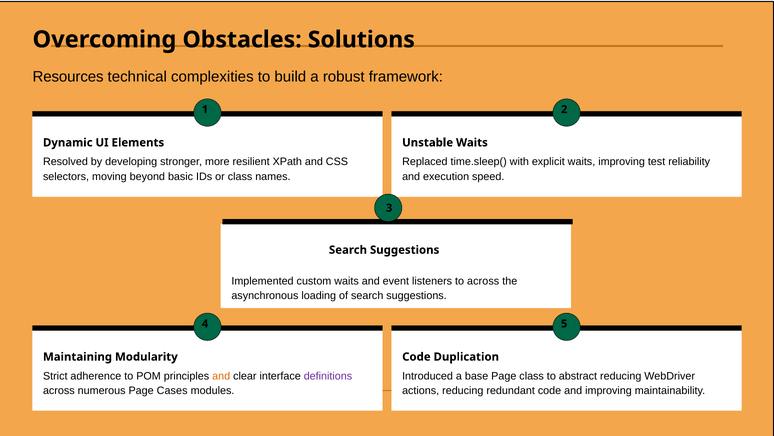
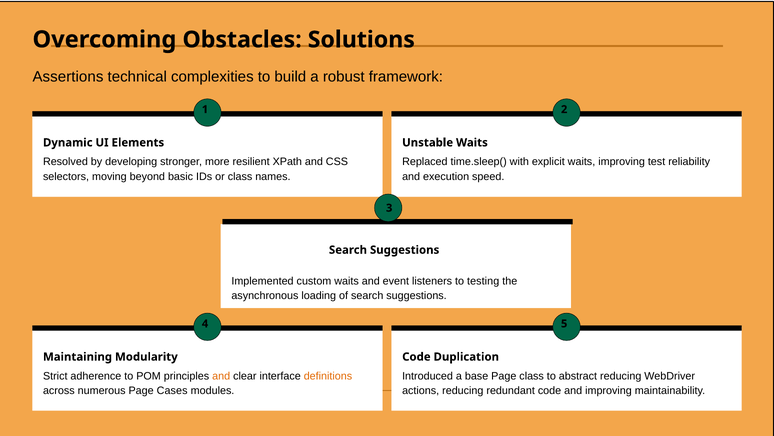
Resources: Resources -> Assertions (68, 77)
to across: across -> testing (483, 281)
definitions colour: purple -> orange (328, 376)
